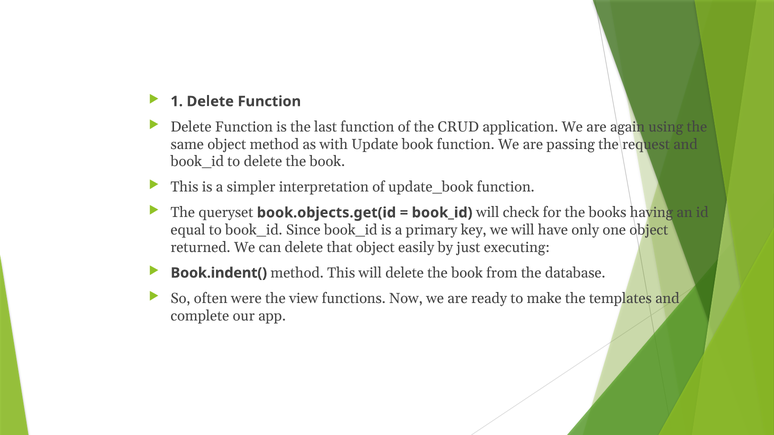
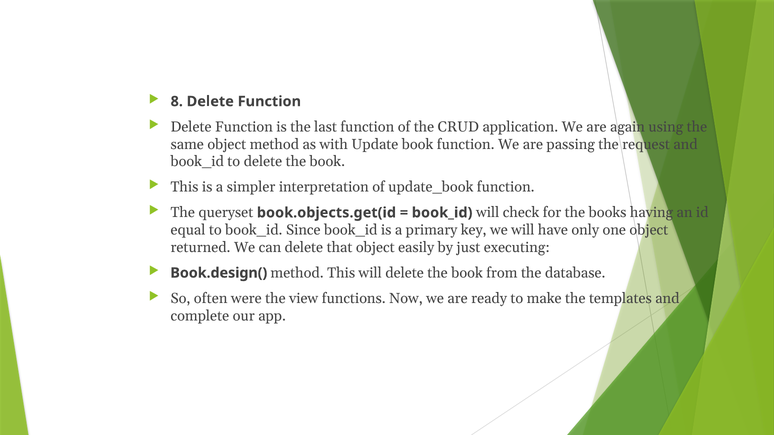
1: 1 -> 8 (177, 102)
Book.indent(: Book.indent( -> Book.design( (219, 273)
